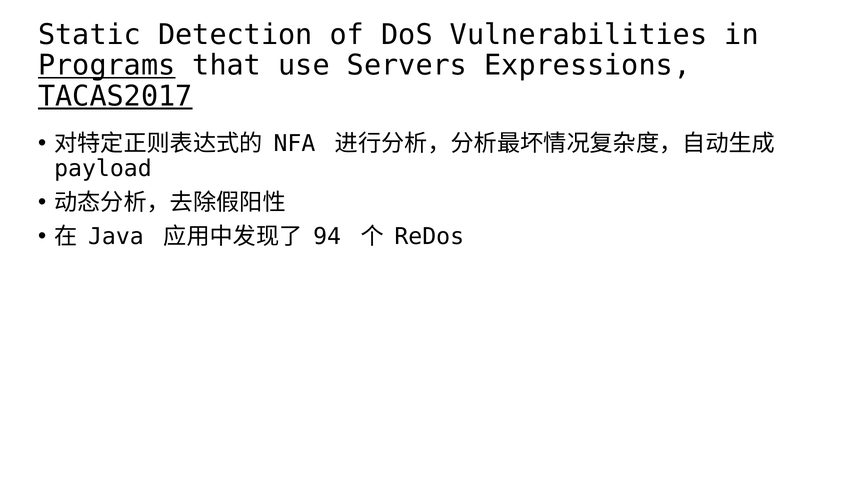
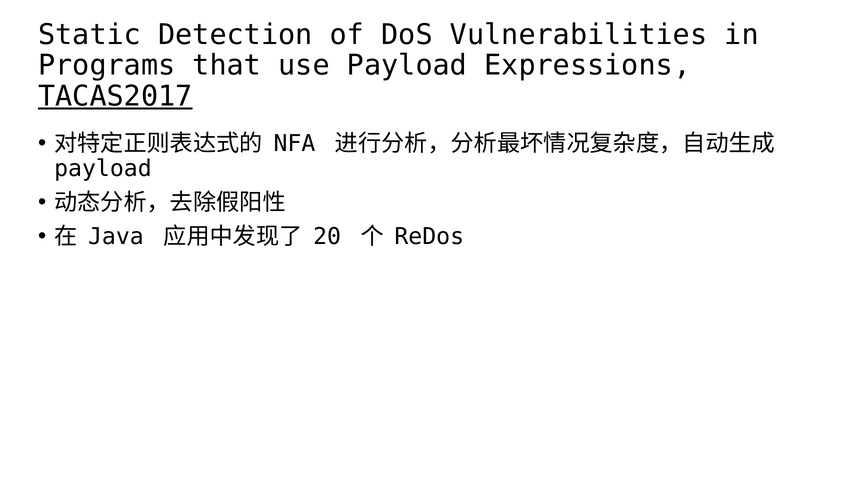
Programs underline: present -> none (107, 65)
use Servers: Servers -> Payload (407, 65)
94: 94 -> 20 (327, 236)
